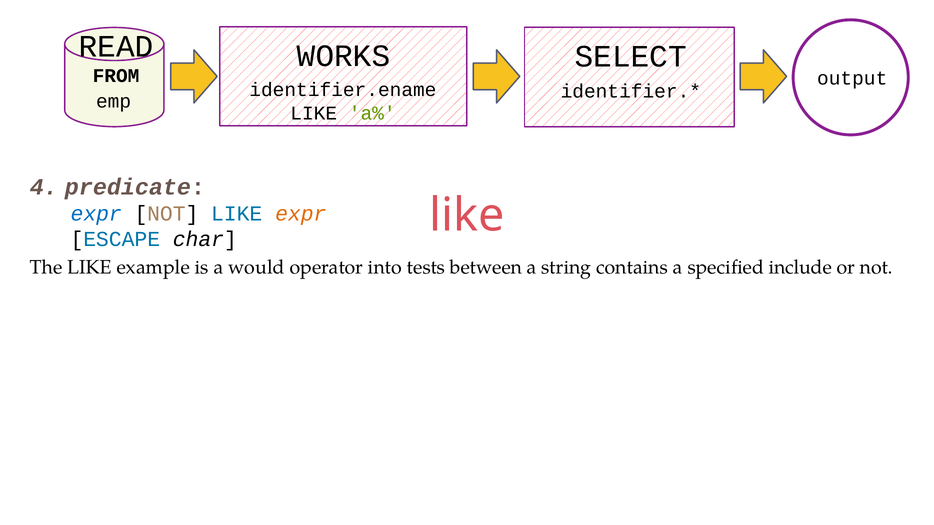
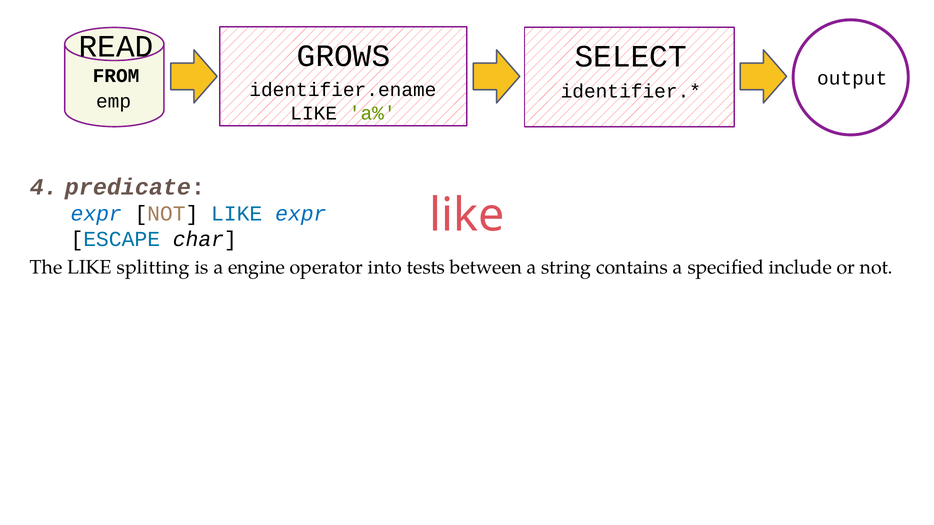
WORKS: WORKS -> GROWS (344, 56)
expr colour: orange -> blue (301, 214)
example: example -> splitting (153, 268)
would: would -> engine (257, 268)
